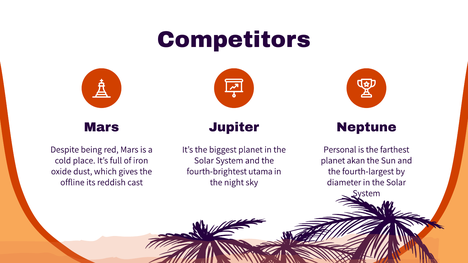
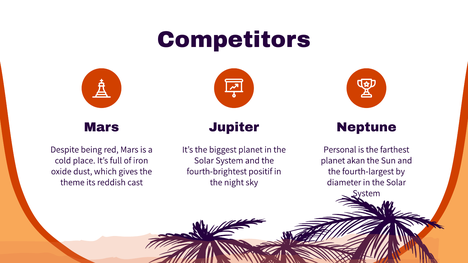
utama: utama -> positif (260, 172)
offline: offline -> theme (72, 182)
